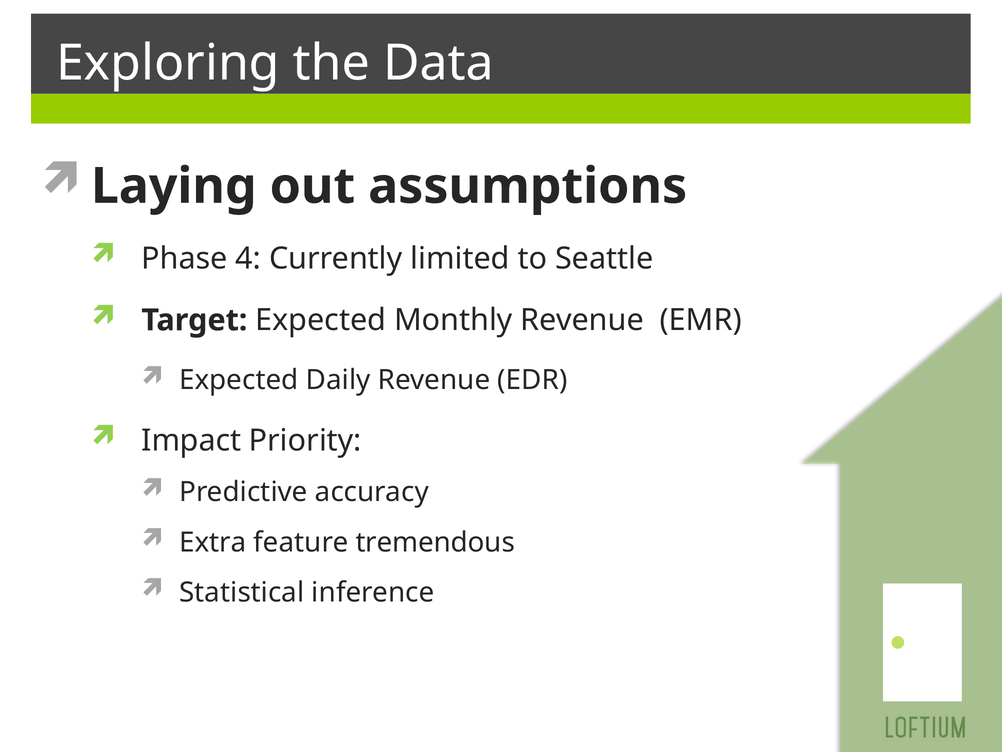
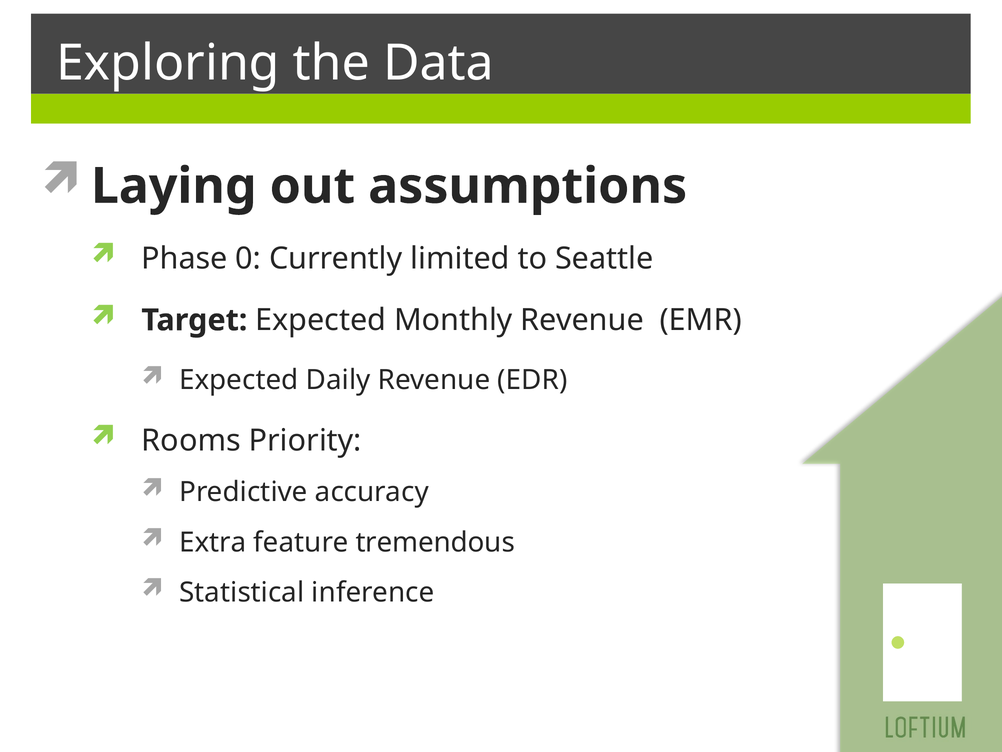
4: 4 -> 0 (248, 258)
Impact: Impact -> Rooms (191, 440)
